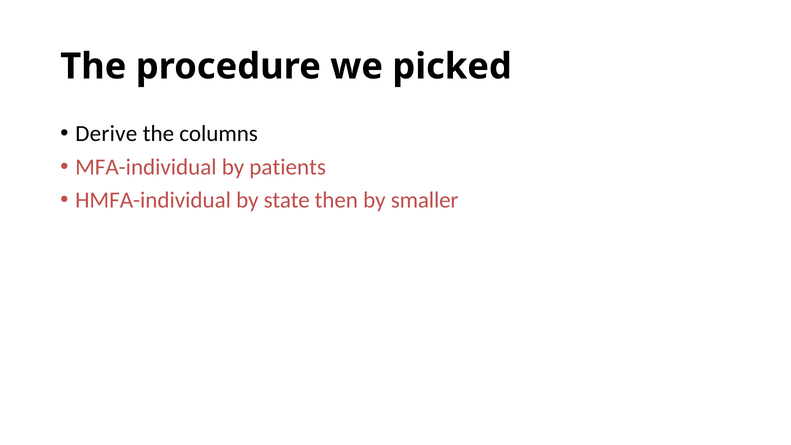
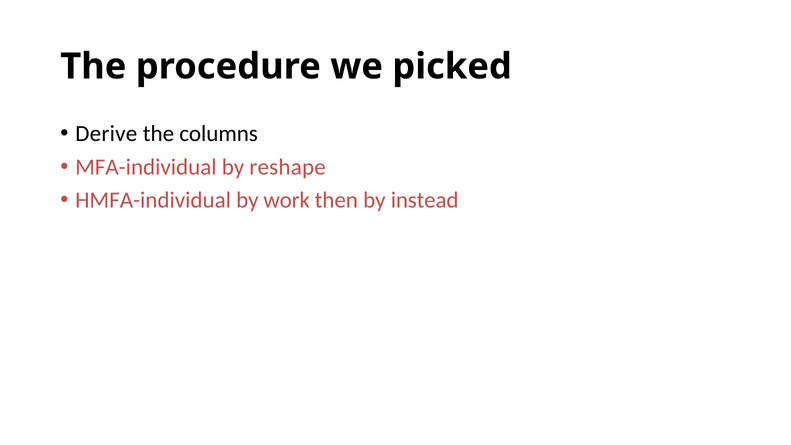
patients: patients -> reshape (288, 167)
state: state -> work (287, 200)
smaller: smaller -> instead (425, 200)
